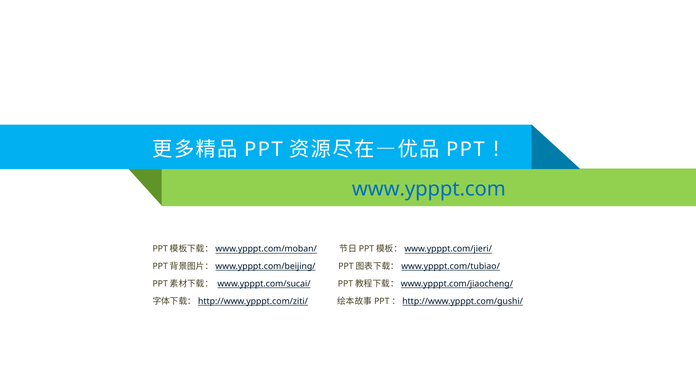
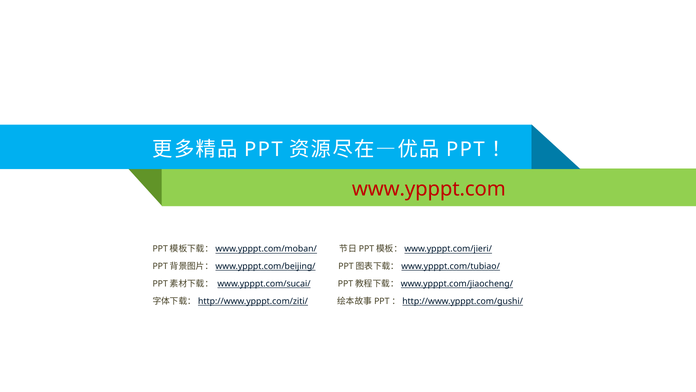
www.ypppt.com colour: blue -> red (429, 189)
